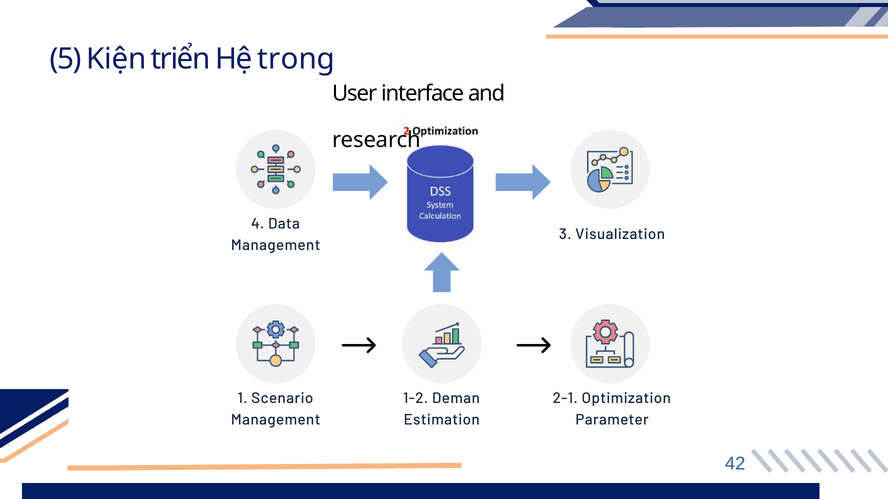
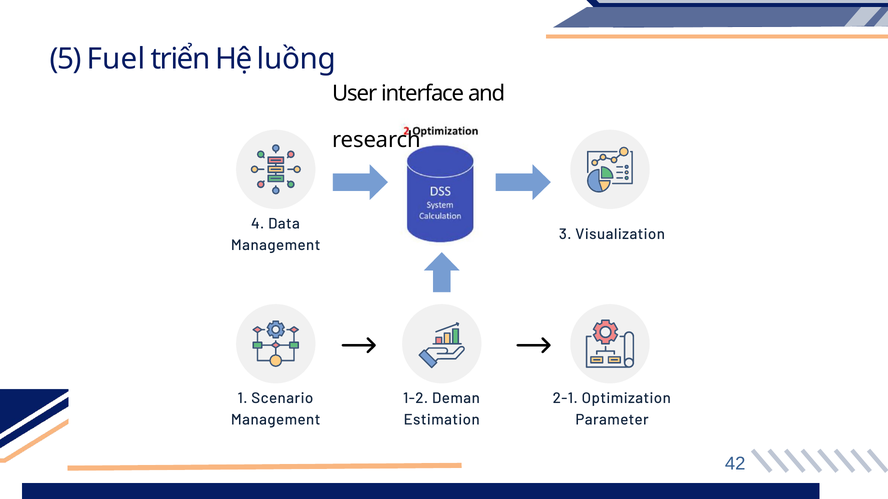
Kiện: Kiện -> Fuel (116, 59)
trong: trong -> luồng (296, 59)
